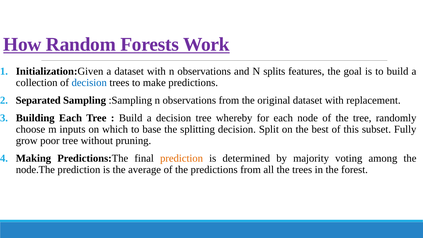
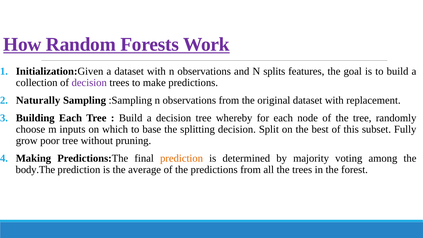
decision colour: blue -> purple (89, 83)
Separated: Separated -> Naturally (38, 100)
node.The: node.The -> body.The (35, 170)
